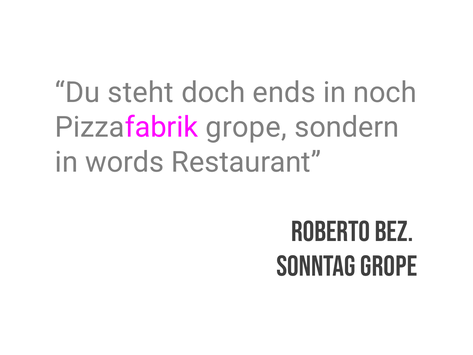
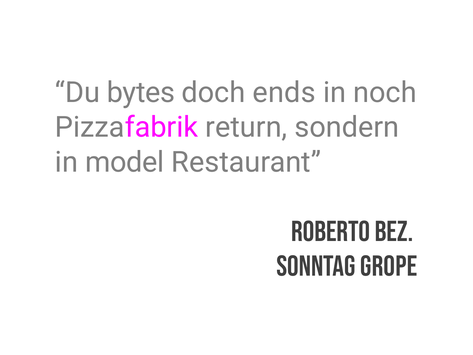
steht: steht -> bytes (141, 93)
Pizzafabrik grope: grope -> return (246, 127)
words: words -> model (125, 162)
